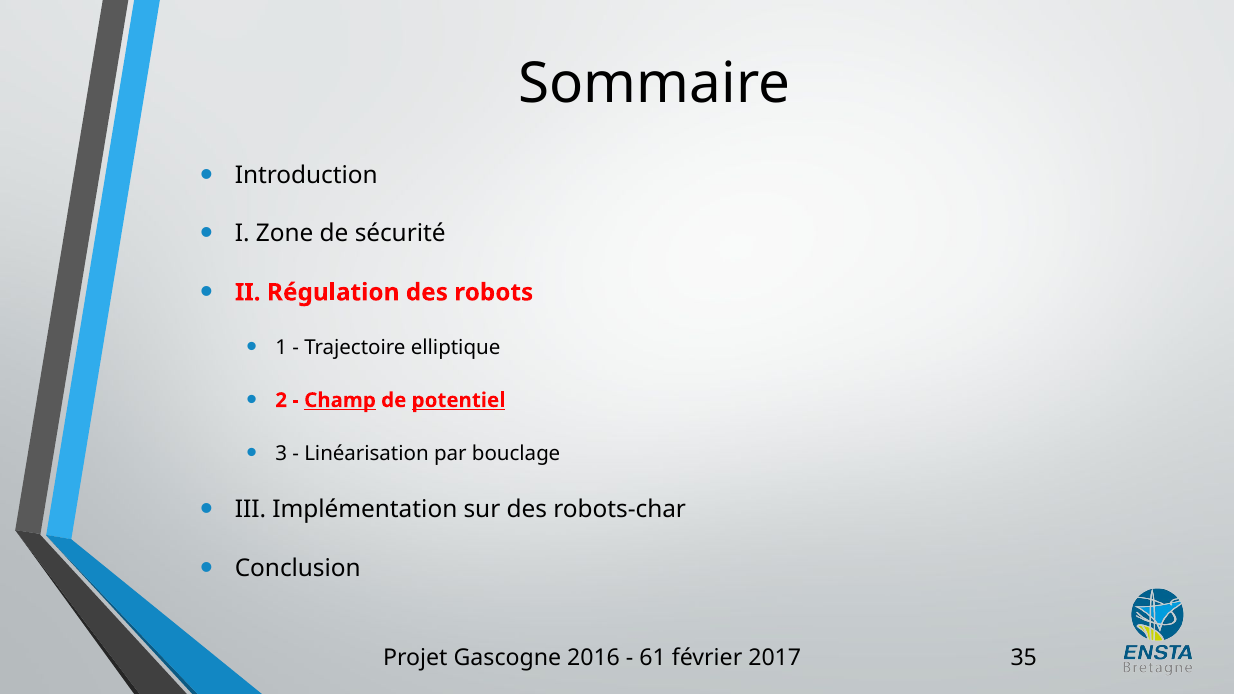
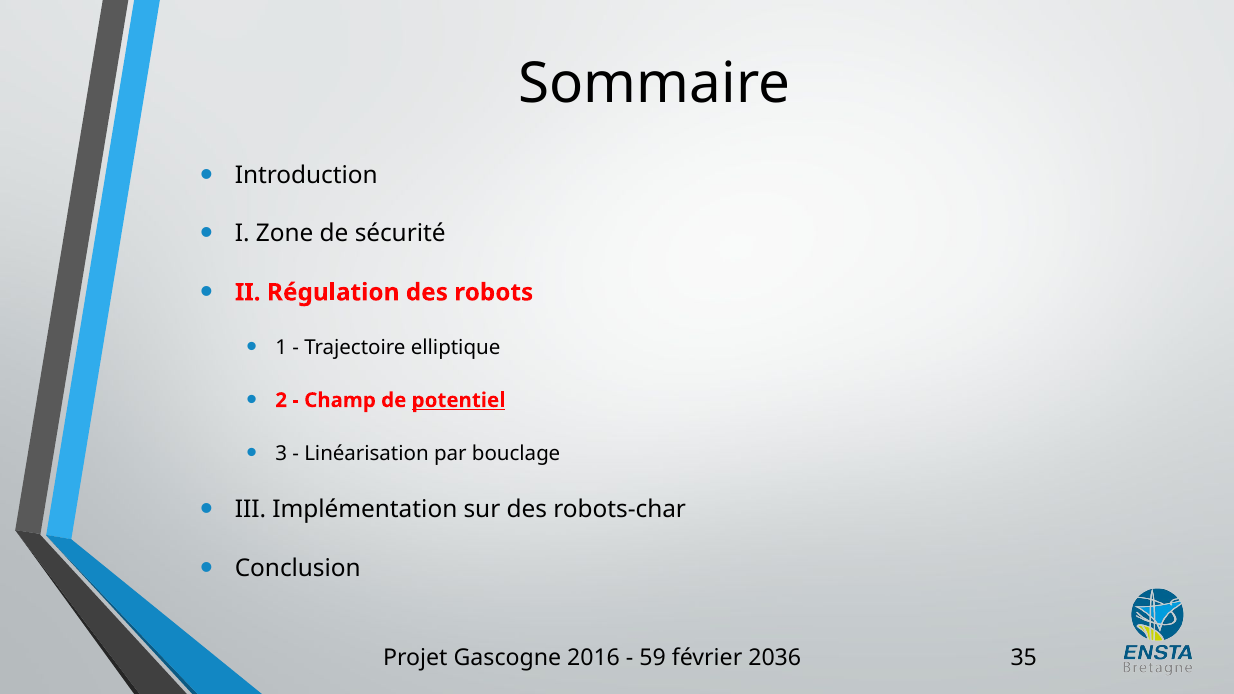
Champ underline: present -> none (340, 400)
61: 61 -> 59 (653, 658)
2017: 2017 -> 2036 (775, 658)
